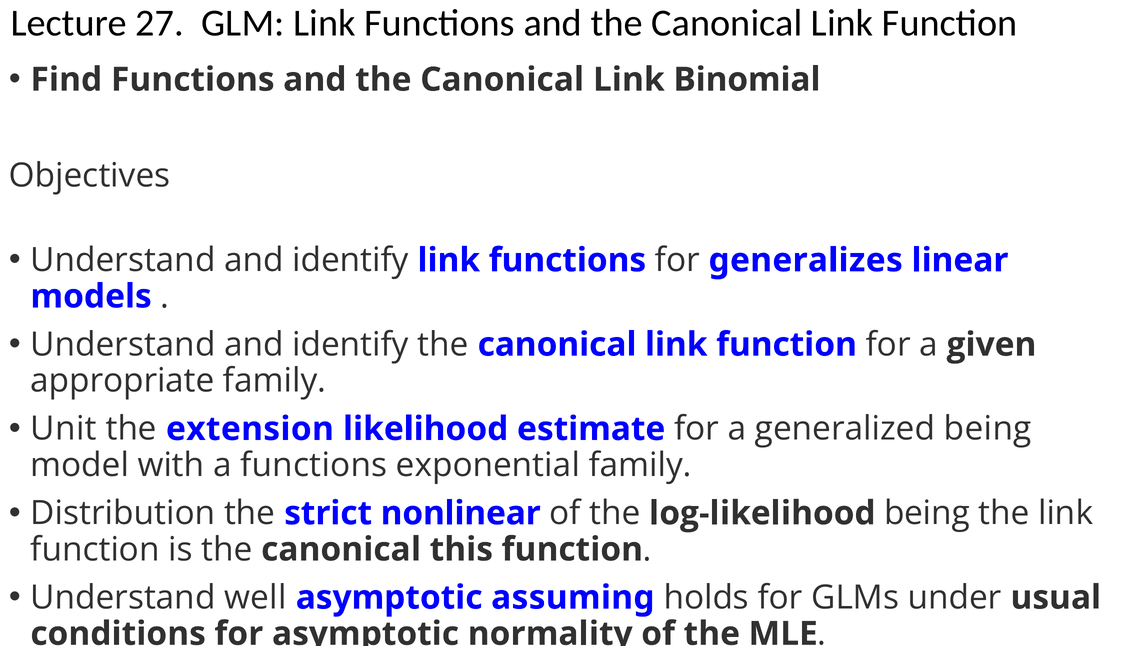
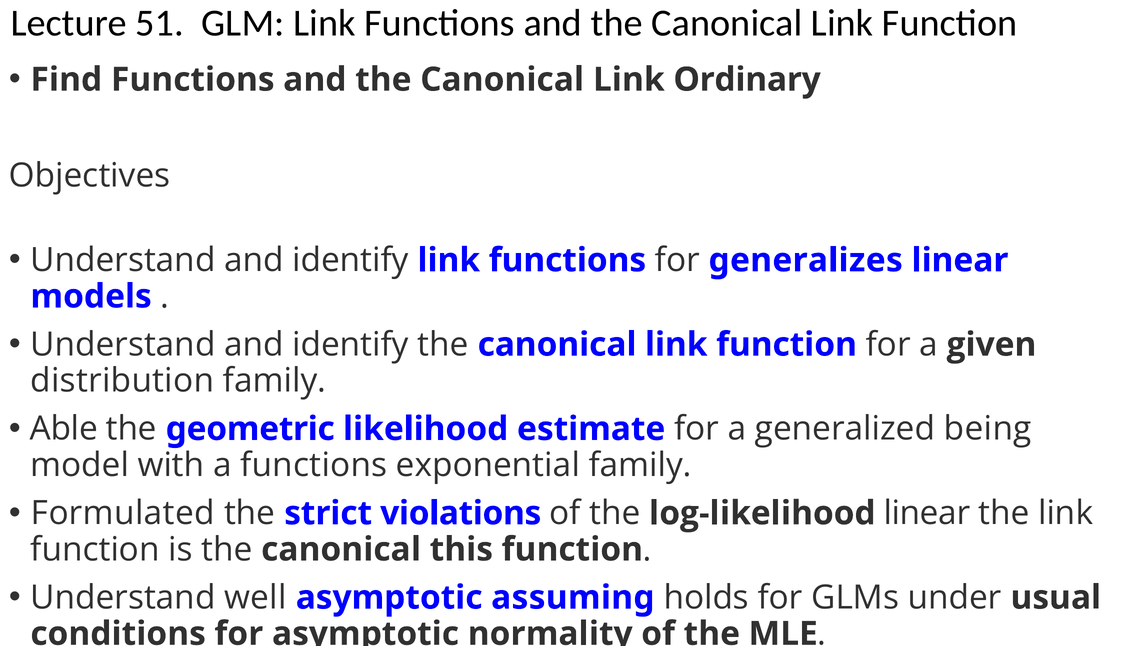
27: 27 -> 51 (160, 23)
Binomial: Binomial -> Ordinary (747, 80)
appropriate: appropriate -> distribution (122, 381)
Unit: Unit -> Able (64, 429)
extension: extension -> geometric (250, 429)
Distribution: Distribution -> Formulated (123, 513)
nonlinear: nonlinear -> violations (461, 513)
log-likelihood being: being -> linear (927, 513)
